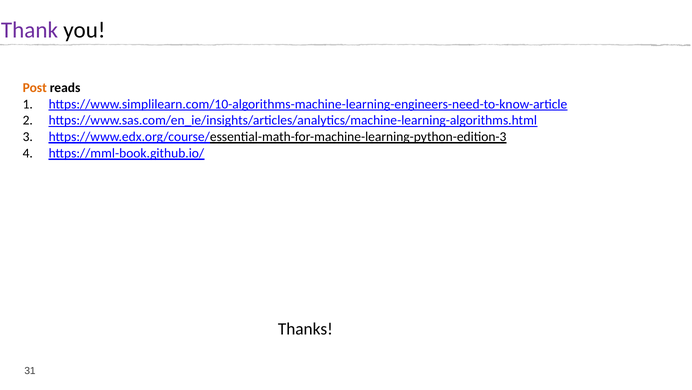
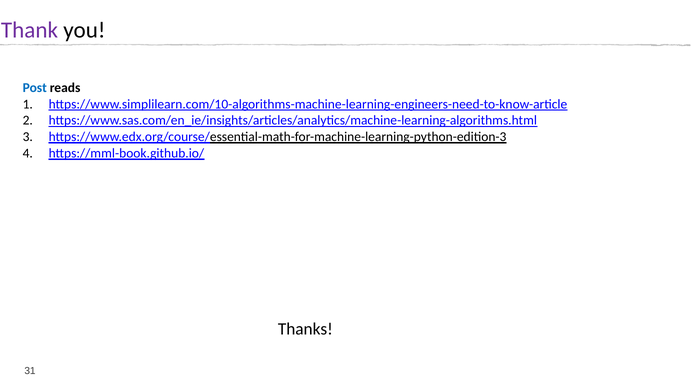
Post colour: orange -> blue (35, 88)
